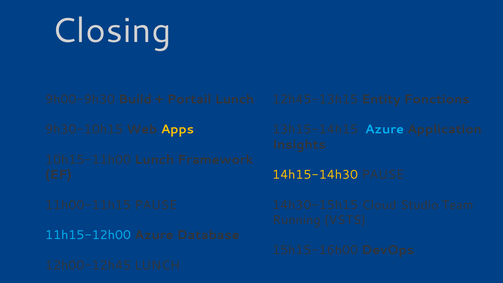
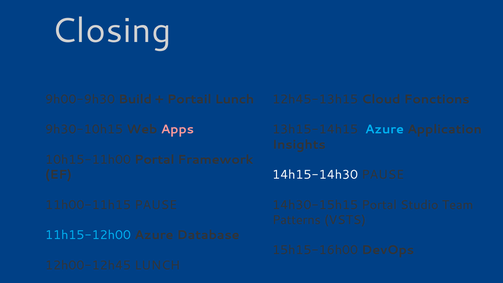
Entity: Entity -> Cloud (381, 99)
Apps colour: yellow -> pink (177, 129)
10h15-11h00 Lunch: Lunch -> Portal (154, 160)
14h15-14h30 colour: yellow -> white (315, 175)
14h30-15h15 Cloud: Cloud -> Portal (379, 205)
Running: Running -> Patterns (297, 220)
